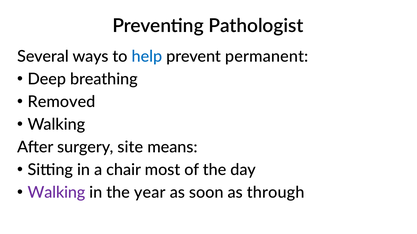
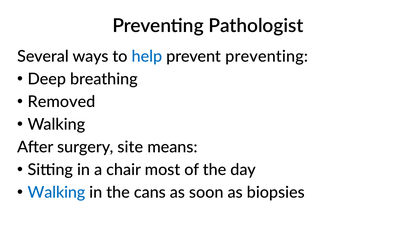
prevent permanent: permanent -> preventing (267, 57)
Walking colour: purple -> blue (56, 193)
year: year -> cans (150, 193)
through: through -> biopsies (276, 193)
